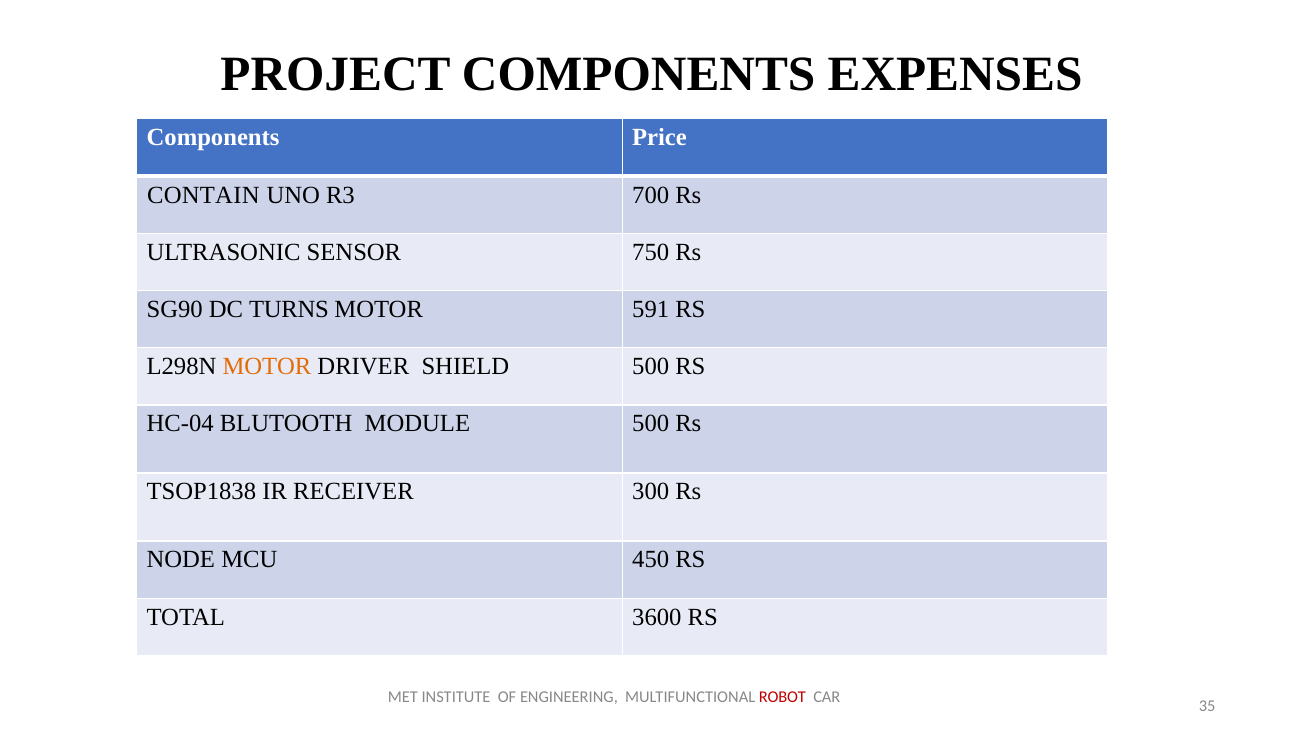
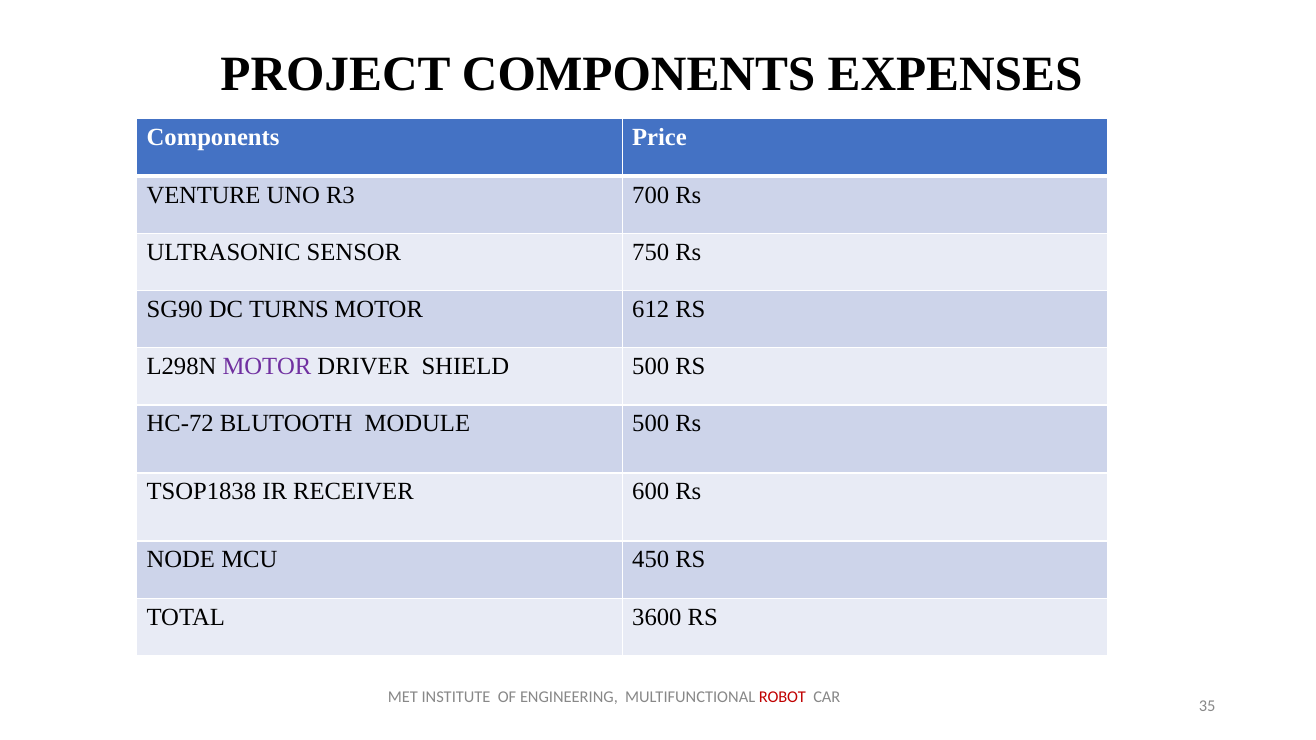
CONTAIN: CONTAIN -> VENTURE (204, 195)
591: 591 -> 612 (651, 309)
MOTOR colour: orange -> purple (267, 367)
HC-04: HC-04 -> HC-72 (180, 424)
300: 300 -> 600 (651, 492)
